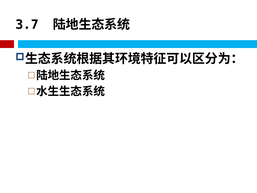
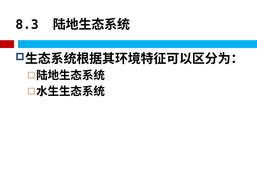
3.7: 3.7 -> 8.3 (27, 25)
